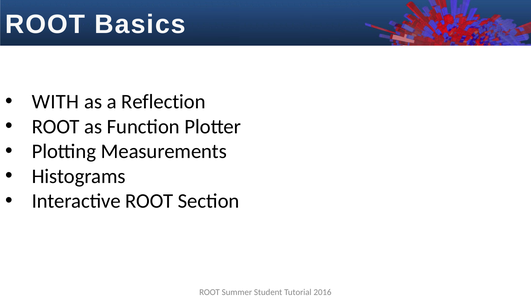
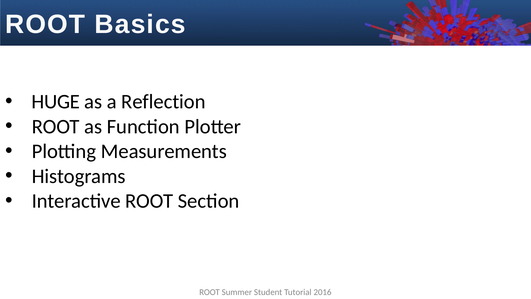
WITH: WITH -> HUGE (56, 102)
